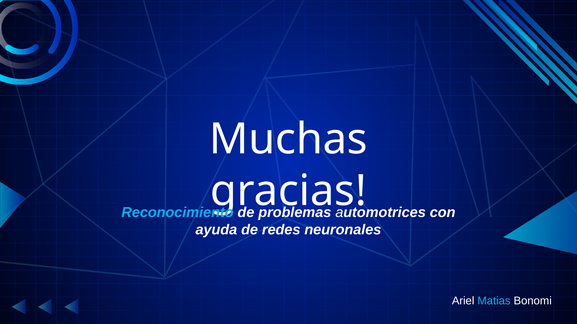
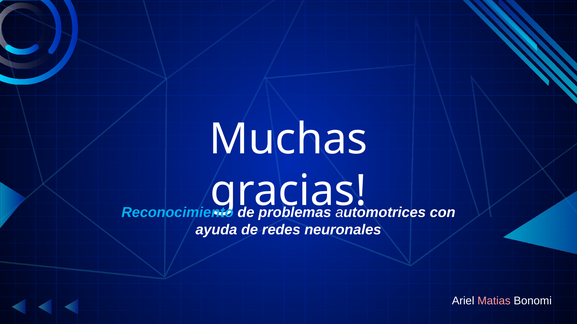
Matias colour: light blue -> pink (494, 301)
